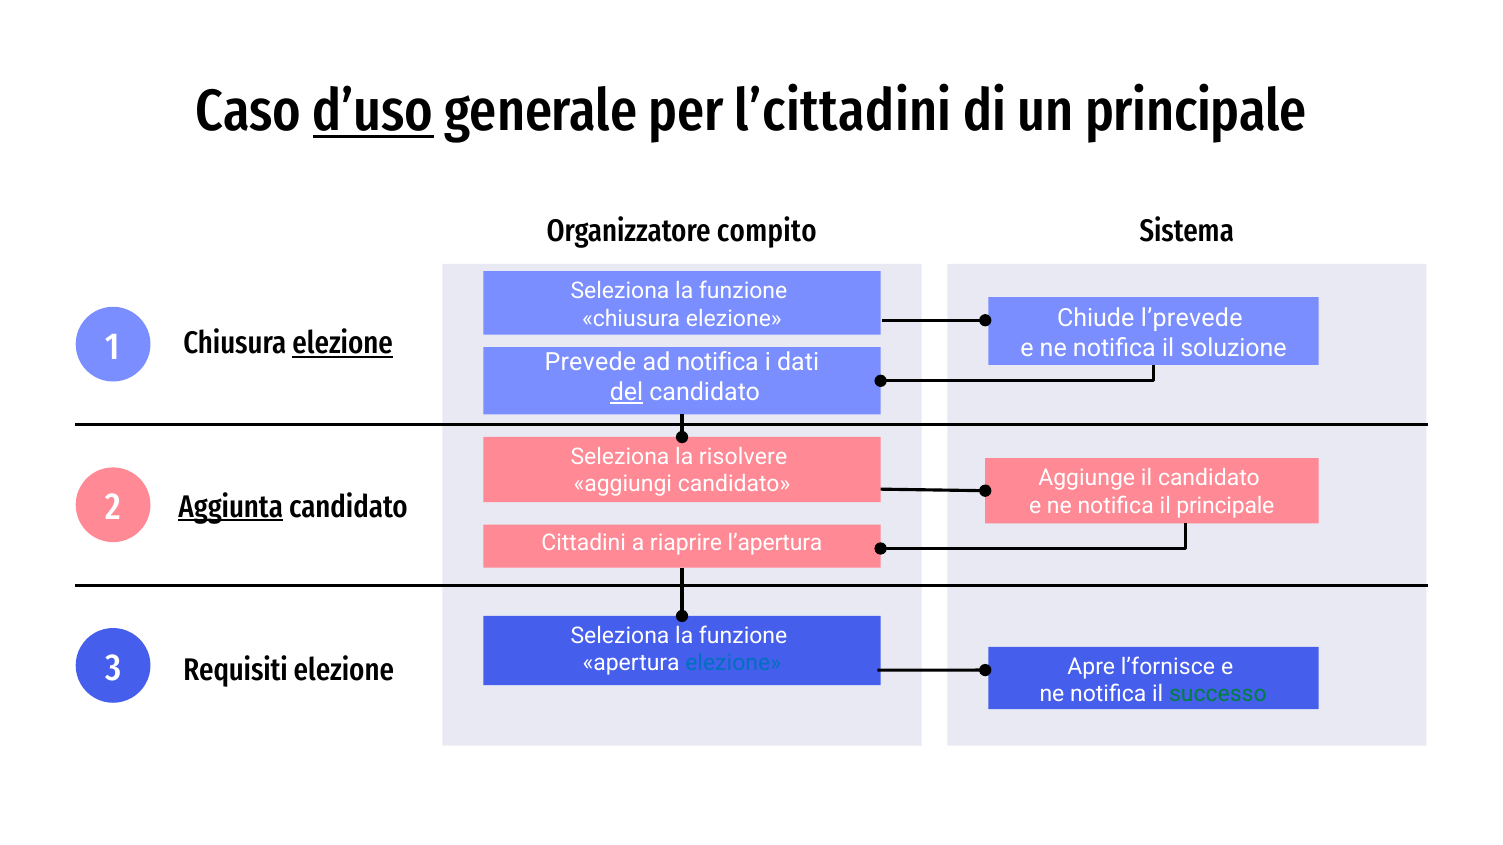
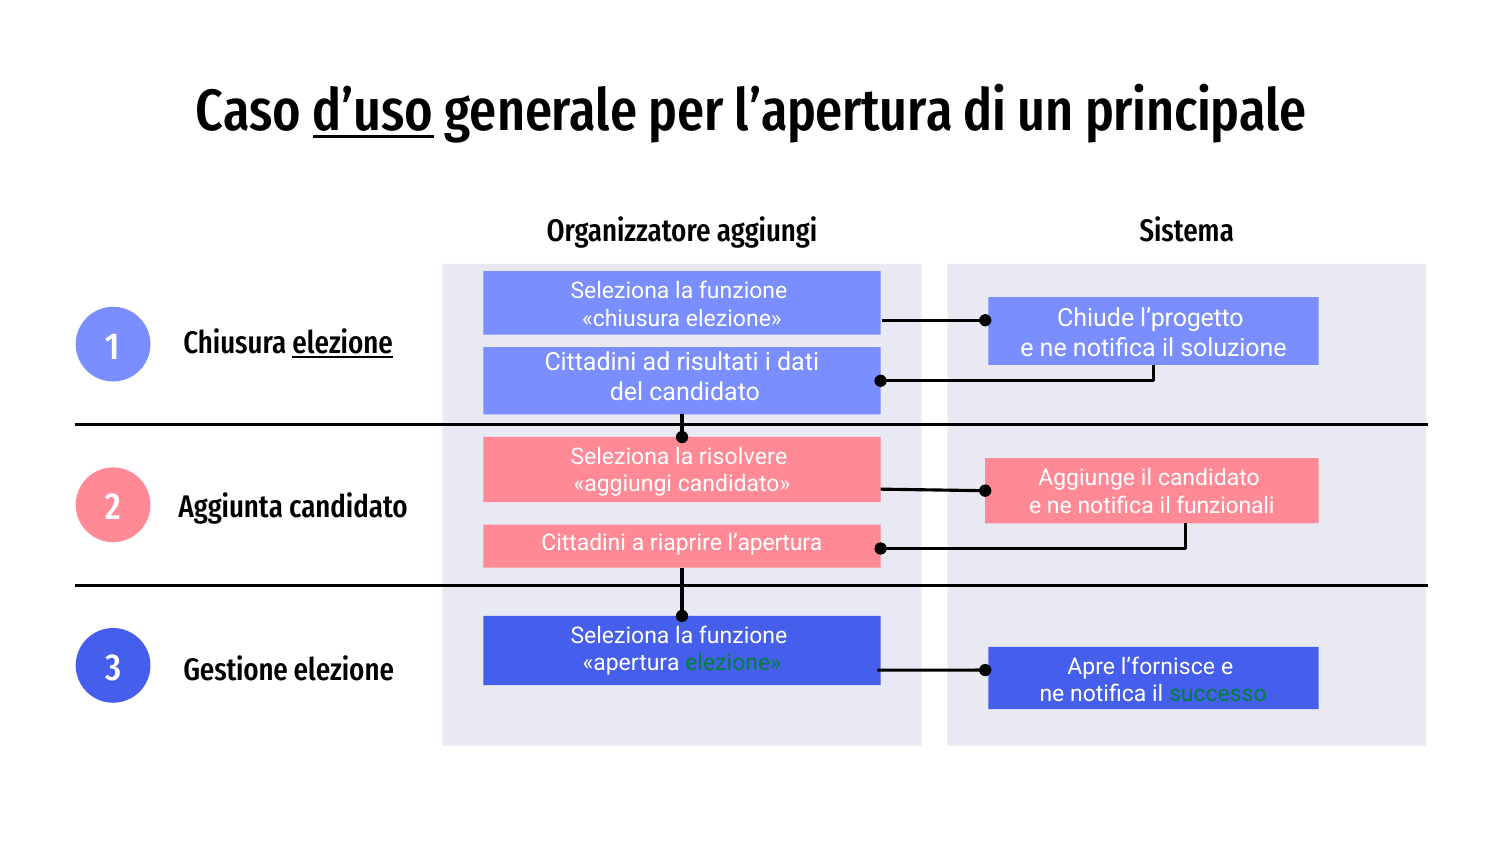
per l’cittadini: l’cittadini -> l’apertura (844, 111)
Organizzatore compito: compito -> aggiungi (767, 231)
l’prevede: l’prevede -> l’progetto (1192, 319)
Prevede: Prevede -> Cittadini (590, 362)
ad notifica: notifica -> risultati (718, 362)
del underline: present -> none (627, 393)
Aggiunta underline: present -> none (231, 507)
il principale: principale -> funzionali (1225, 506)
elezione colour: blue -> green (733, 664)
Requisiti: Requisiti -> Gestione (236, 670)
